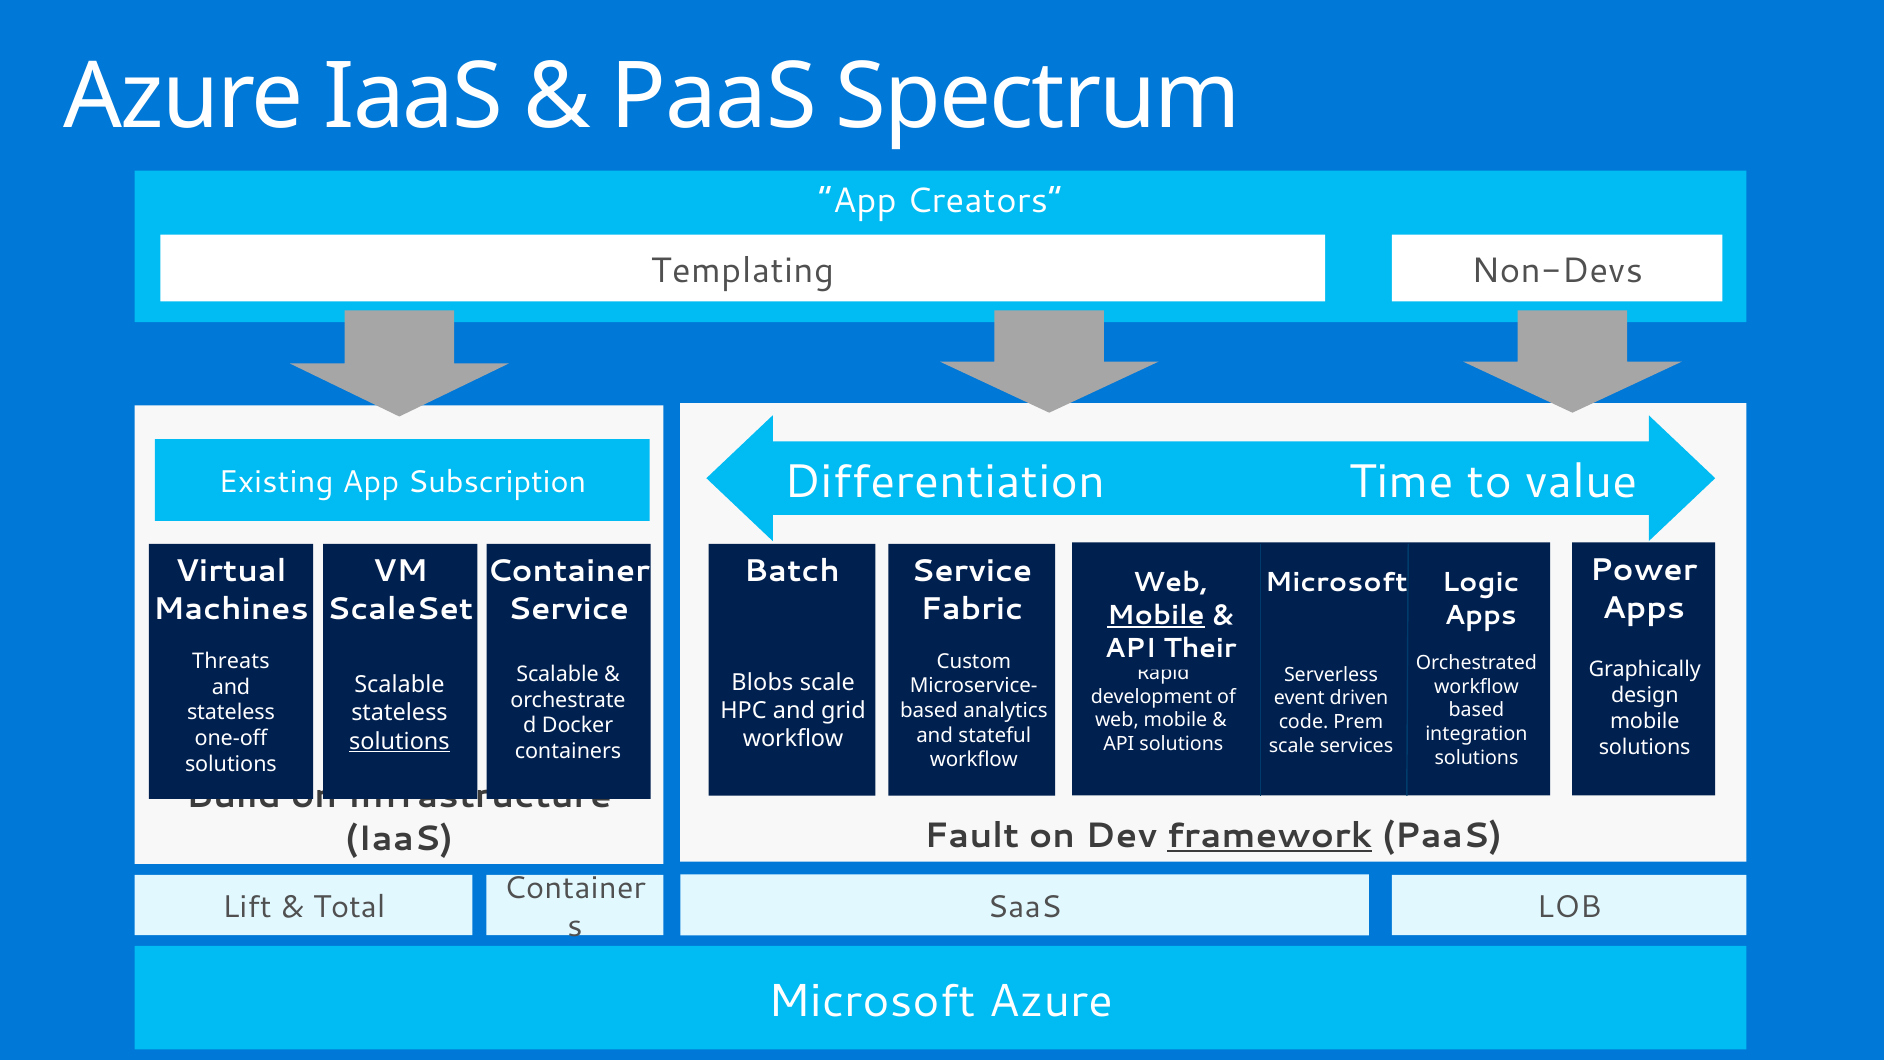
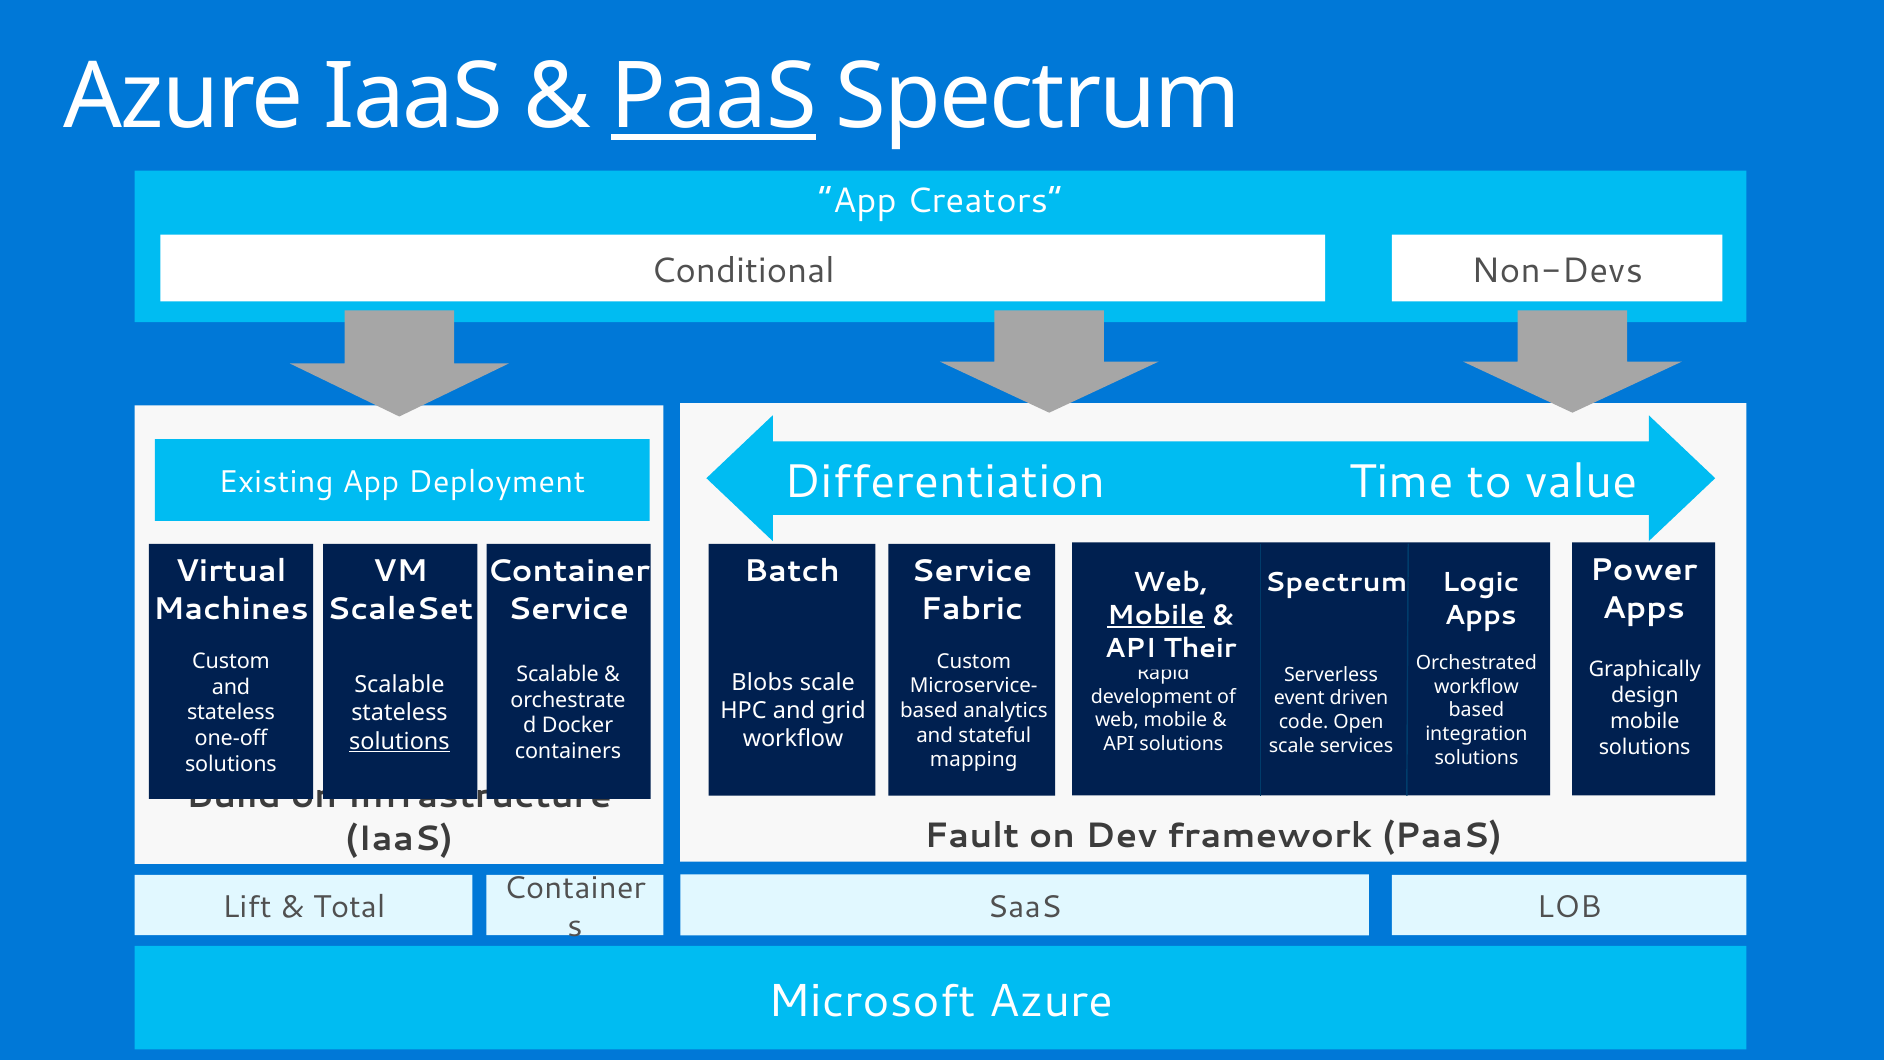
PaaS underline: none -> present (714, 97)
Templating: Templating -> Conditional (743, 270)
Subscription: Subscription -> Deployment (497, 482)
Microsoft: Microsoft -> Spectrum (1336, 582)
Threats: Threats -> Custom (231, 661)
Prem: Prem -> Open (1359, 722)
workflow: workflow -> mapping (974, 760)
framework underline: present -> none (1270, 836)
